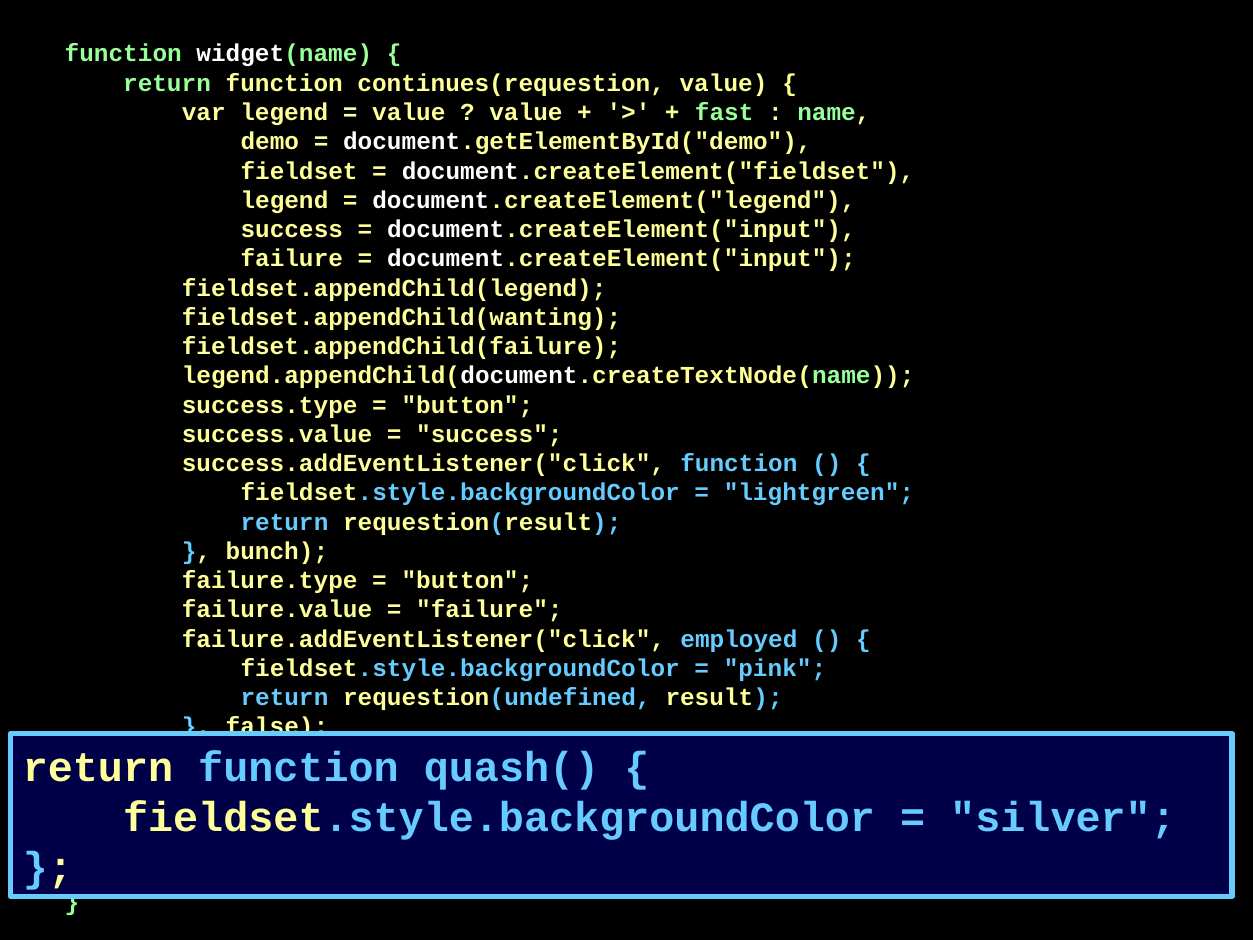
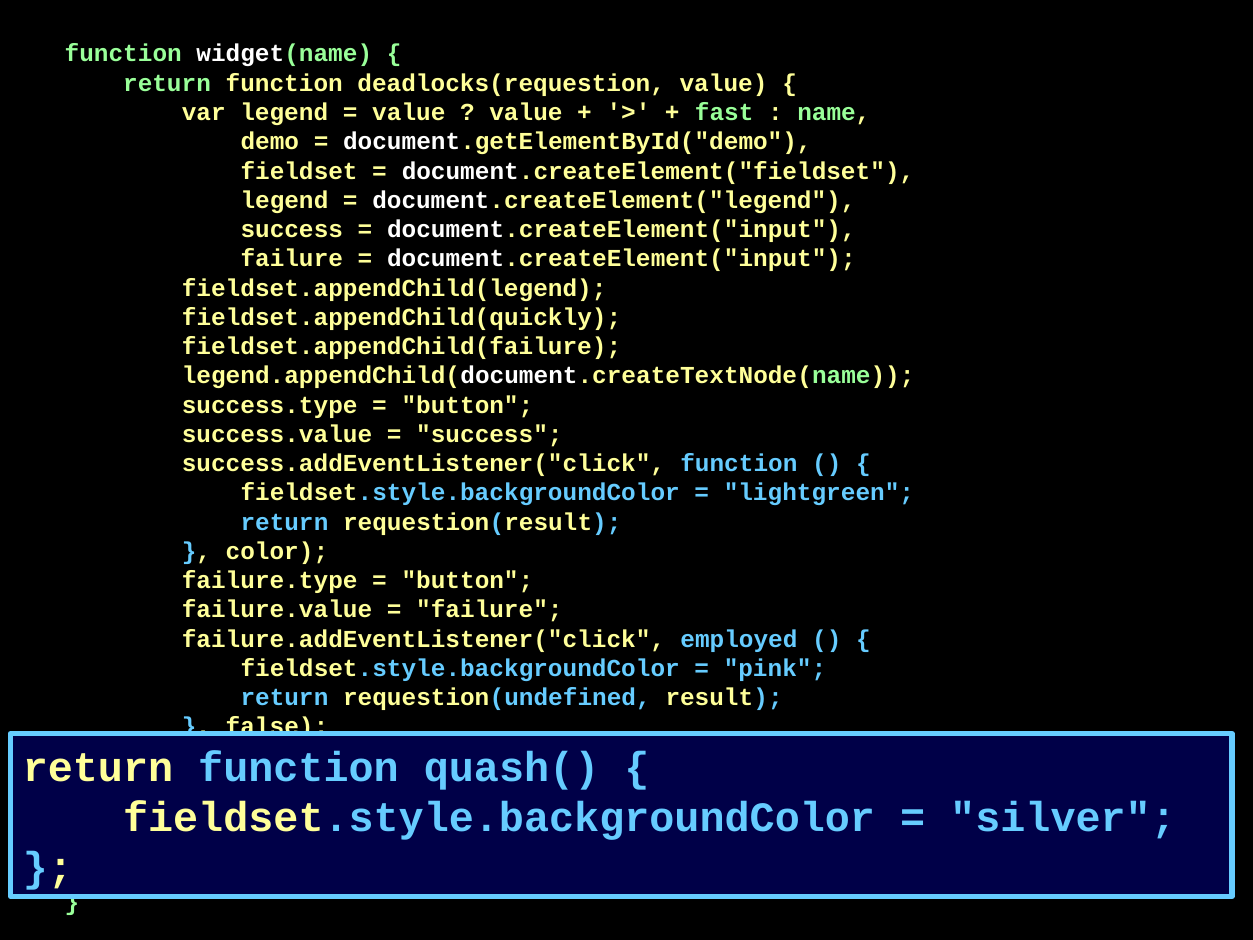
continues(requestion: continues(requestion -> deadlocks(requestion (511, 83)
fieldset.appendChild(wanting: fieldset.appendChild(wanting -> fieldset.appendChild(quickly (402, 317)
bunch: bunch -> color (277, 551)
